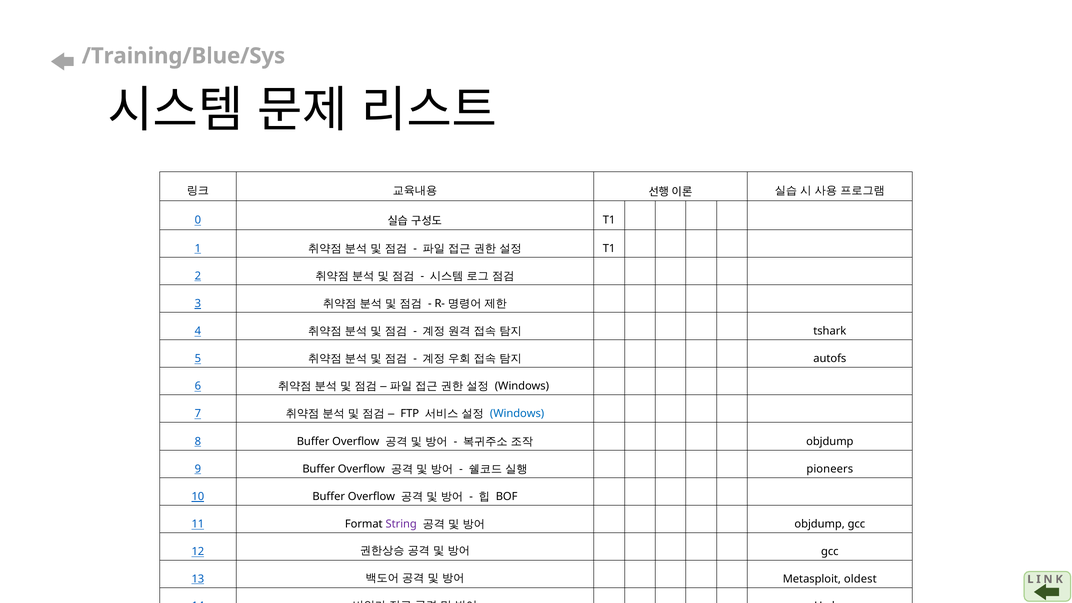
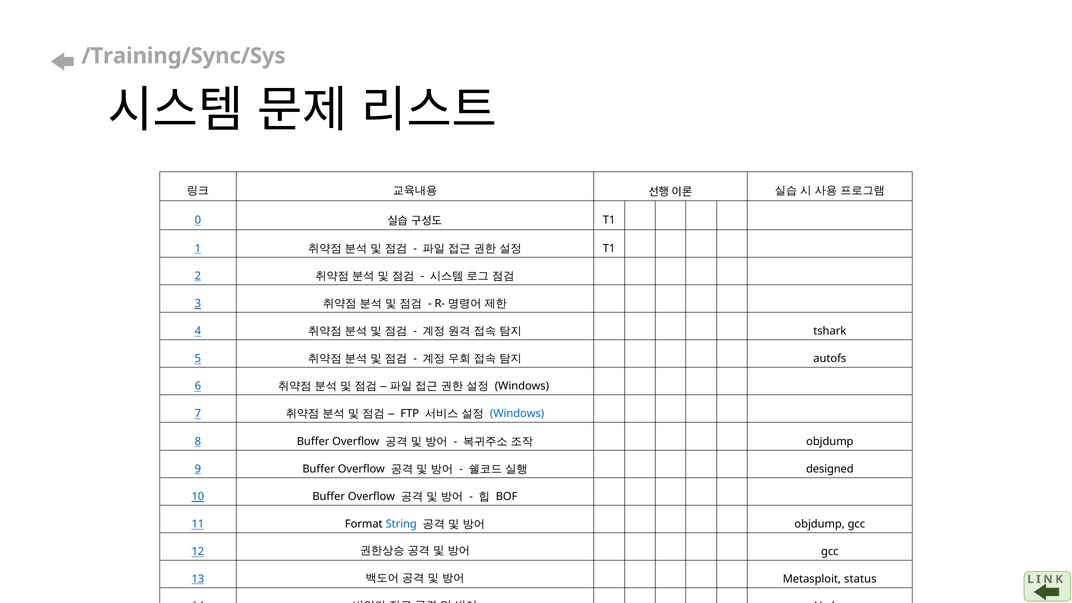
/Training/Blue/Sys: /Training/Blue/Sys -> /Training/Sync/Sys (184, 56)
pioneers: pioneers -> designed (830, 469)
String colour: purple -> blue (401, 524)
oldest: oldest -> status (860, 579)
